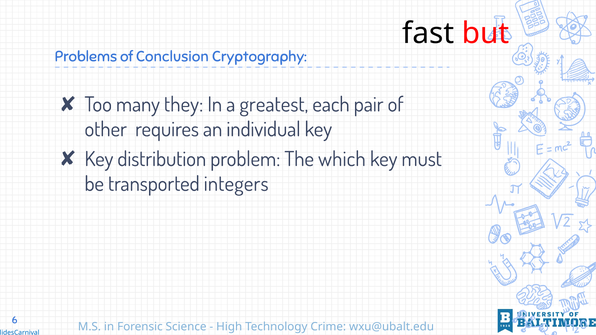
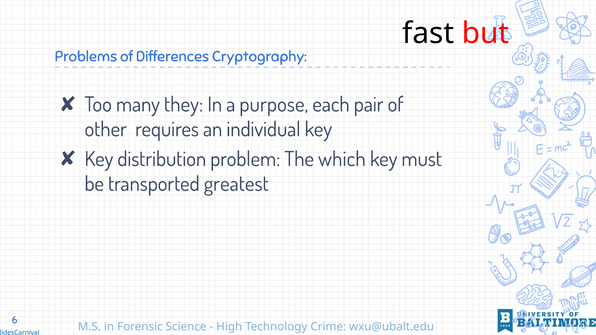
Conclusion: Conclusion -> Differences (172, 57)
greatest: greatest -> purpose (274, 105)
integers: integers -> greatest (236, 184)
